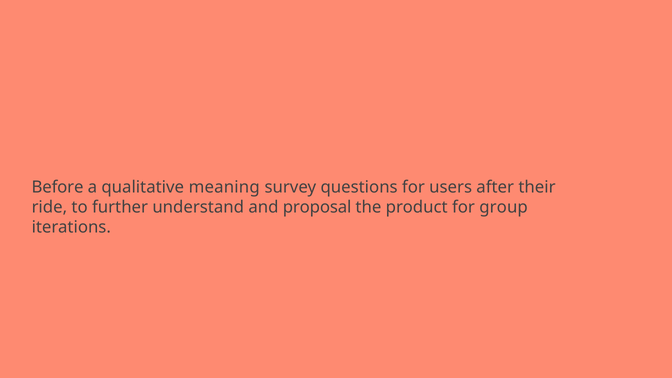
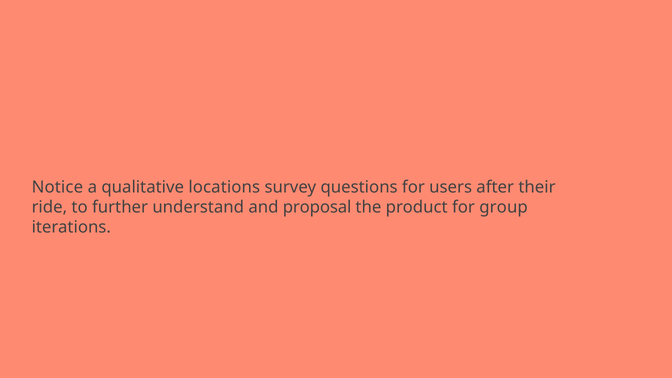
Before: Before -> Notice (57, 187)
meaning: meaning -> locations (224, 187)
